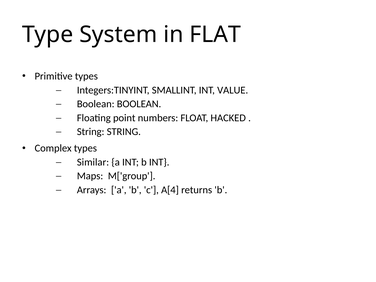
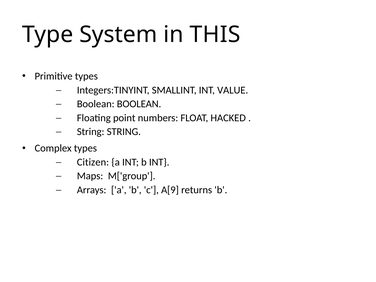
FLAT: FLAT -> THIS (215, 35)
Similar: Similar -> Citizen (93, 162)
A[4: A[4 -> A[9 (170, 190)
